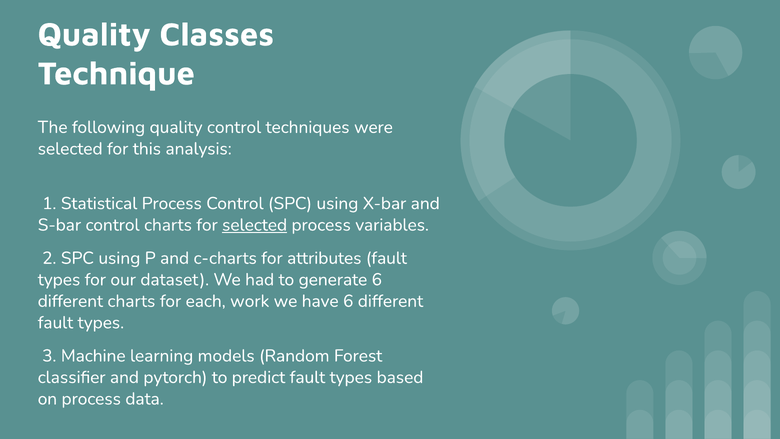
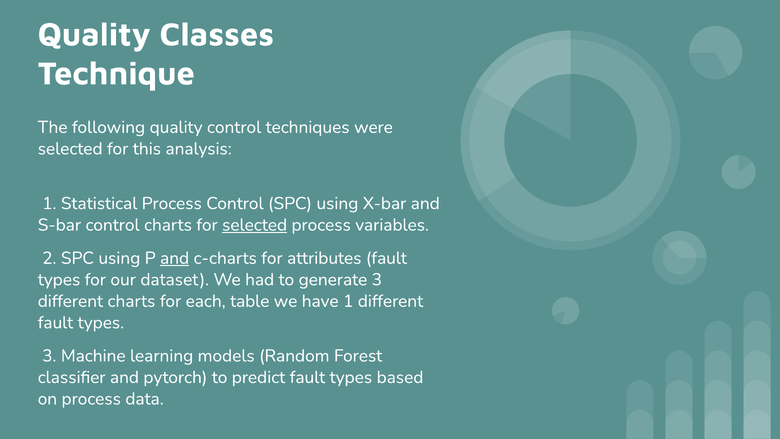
and underline: none -> present (175, 258)
generate 6: 6 -> 3 (377, 279)
work: work -> table (250, 301)
have 6: 6 -> 1 (348, 301)
